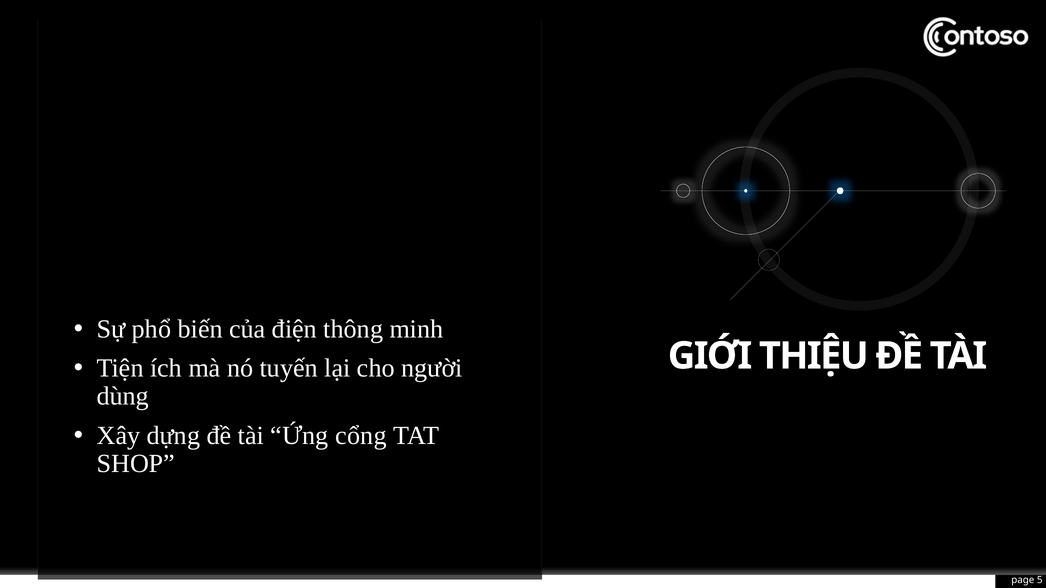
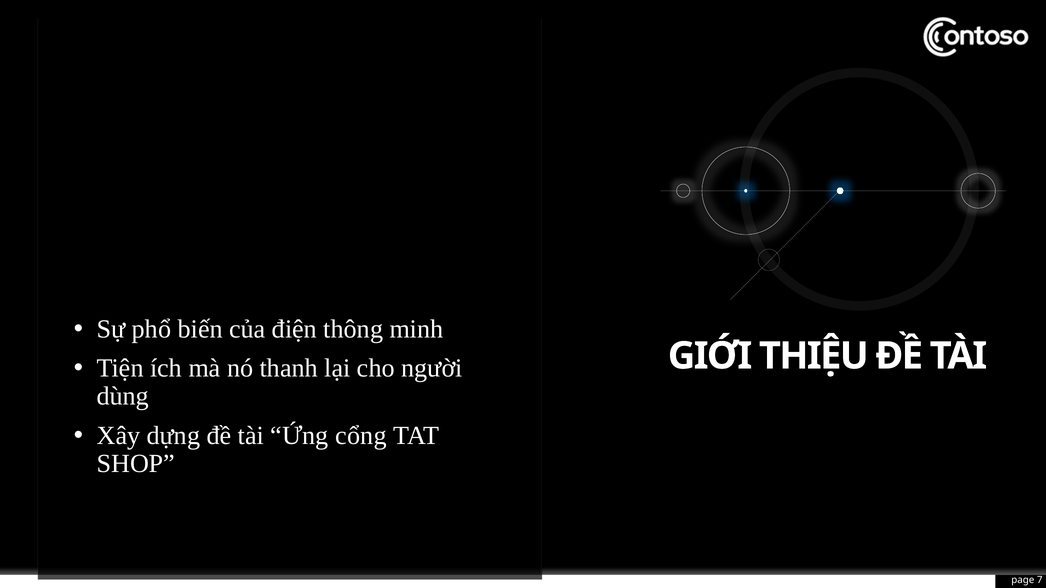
tuyến: tuyến -> thanh (289, 368)
5: 5 -> 7 (1040, 580)
